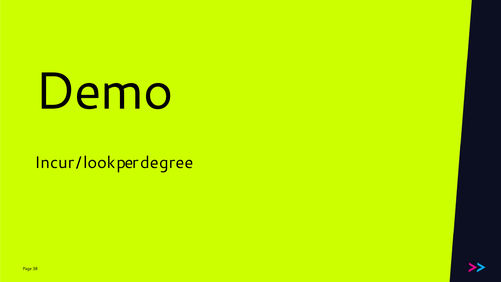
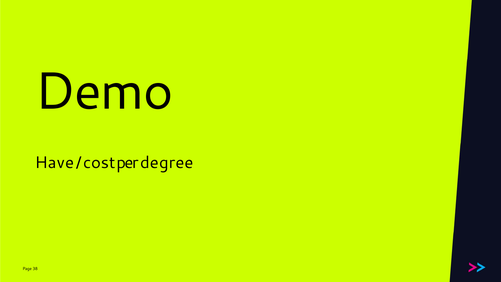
Incur: Incur -> Have (54, 163)
look: look -> cost (99, 163)
